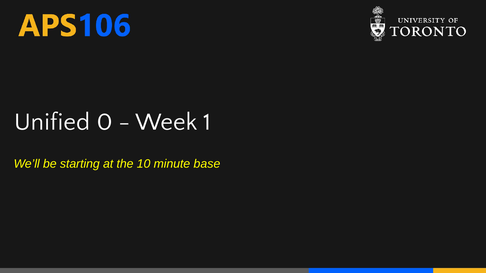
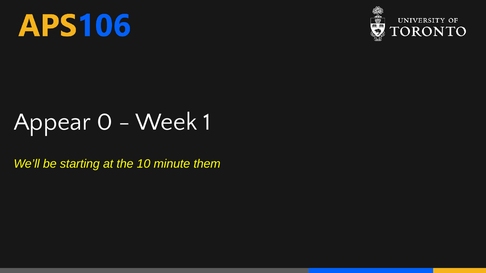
Unified: Unified -> Appear (52, 122)
base: base -> them (207, 164)
